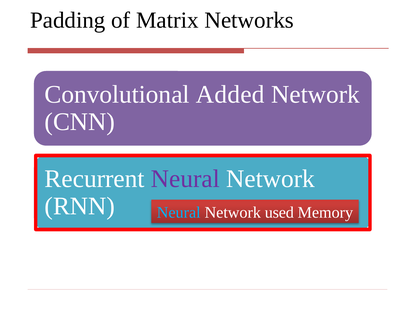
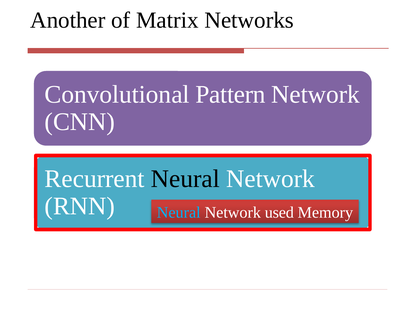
Padding: Padding -> Another (68, 20)
Added: Added -> Pattern (231, 95)
Neural colour: purple -> black (185, 179)
